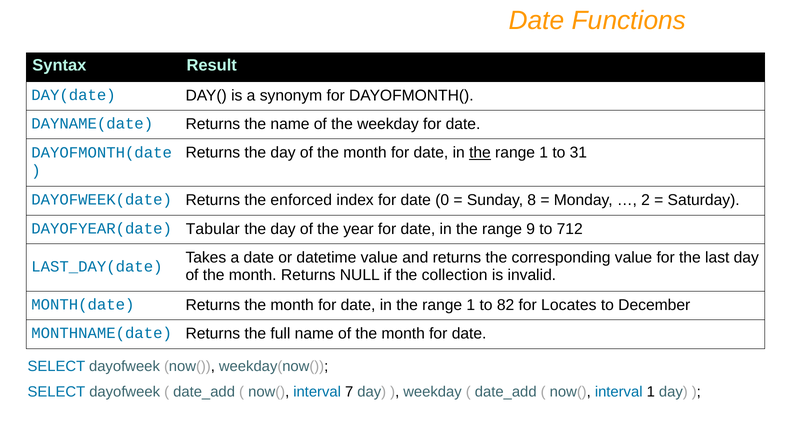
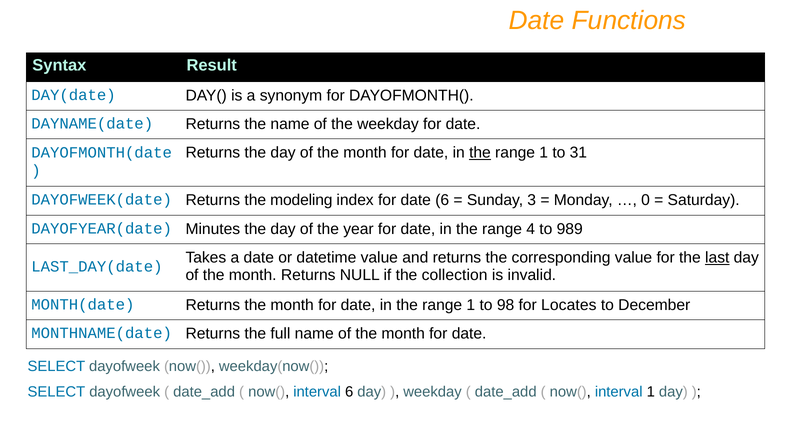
enforced: enforced -> modeling (301, 200)
date 0: 0 -> 6 (442, 200)
8: 8 -> 3 (532, 200)
2: 2 -> 0 (645, 200)
Tabular: Tabular -> Minutes (213, 229)
9: 9 -> 4 (531, 229)
712: 712 -> 989 (570, 229)
last underline: none -> present (717, 258)
82: 82 -> 98 (506, 305)
interval 7: 7 -> 6 (349, 392)
